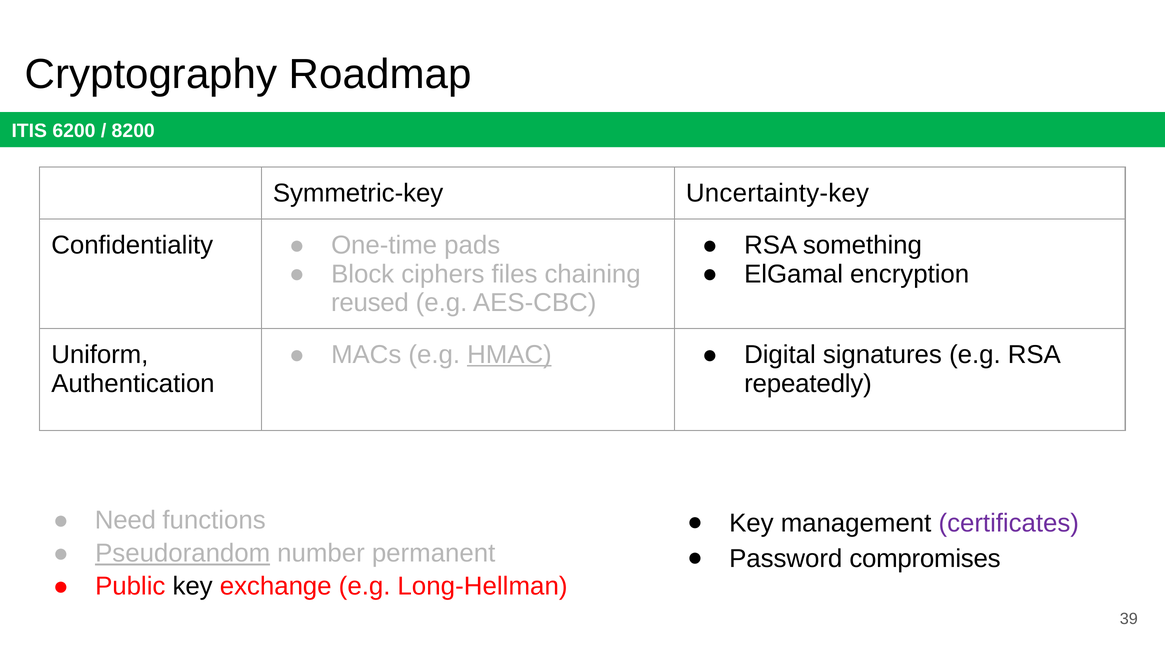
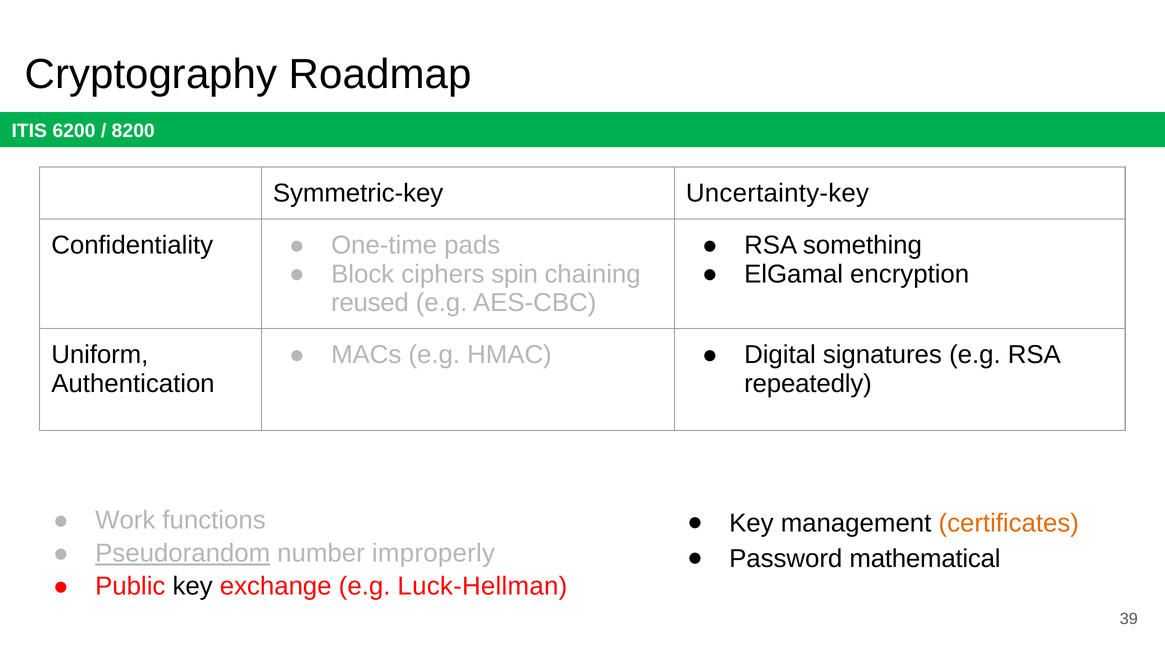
files: files -> spin (515, 274)
HMAC underline: present -> none (509, 355)
Need: Need -> Work (125, 521)
certificates colour: purple -> orange (1009, 523)
permanent: permanent -> improperly (433, 554)
compromises: compromises -> mathematical (925, 559)
Long-Hellman: Long-Hellman -> Luck-Hellman (482, 587)
